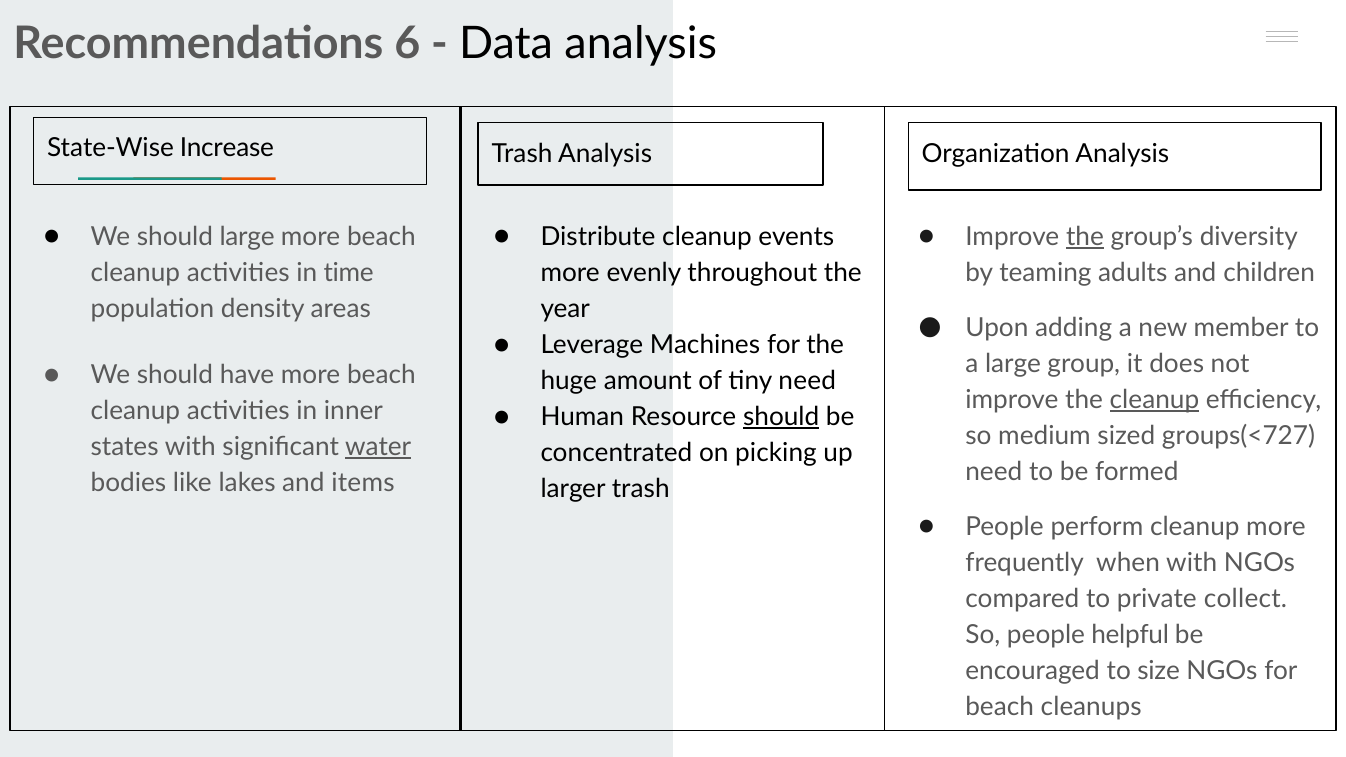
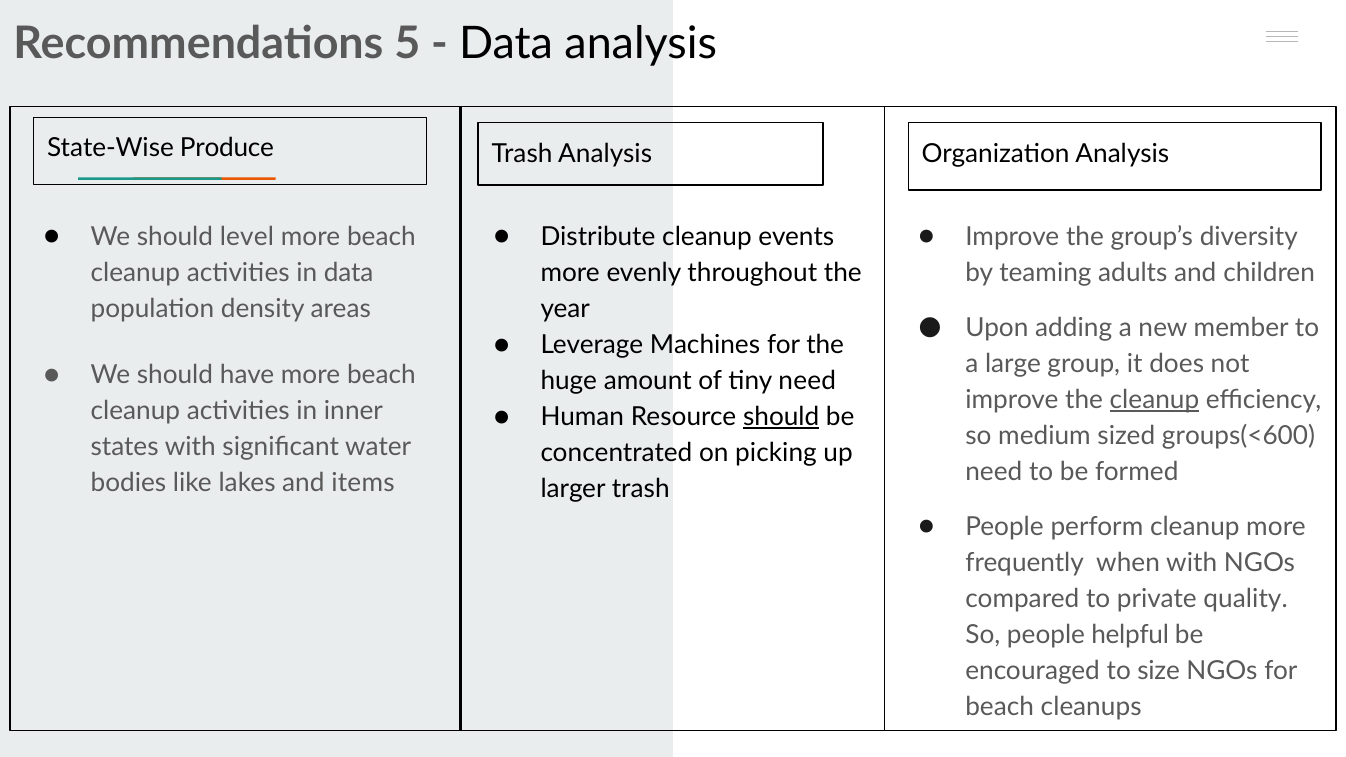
6: 6 -> 5 (407, 44)
Increase: Increase -> Produce (227, 148)
should large: large -> level (247, 237)
the underline: present -> none (1085, 237)
in time: time -> data (349, 273)
groups(<727: groups(<727 -> groups(<600 (1238, 436)
water underline: present -> none (378, 447)
collect: collect -> quality (1246, 599)
